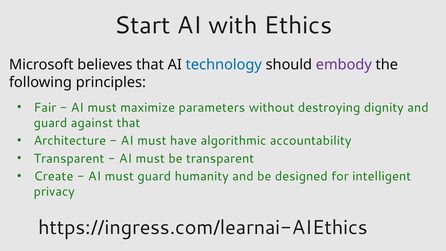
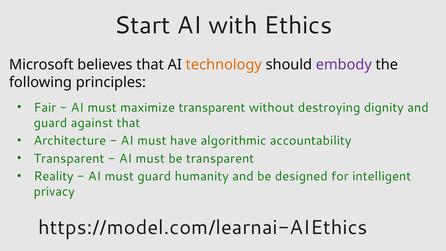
technology colour: blue -> orange (224, 65)
maximize parameters: parameters -> transparent (212, 107)
Create: Create -> Reality (54, 176)
https://ingress.com/learnai-AIEthics: https://ingress.com/learnai-AIEthics -> https://model.com/learnai-AIEthics (203, 227)
